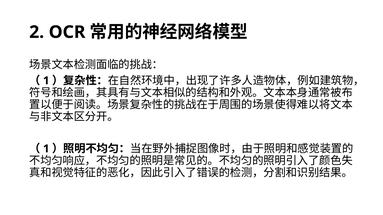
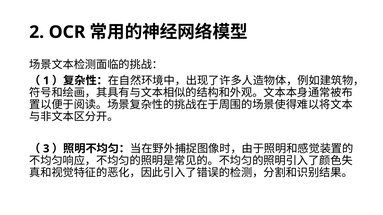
1: 1 -> 3 (46, 149)
